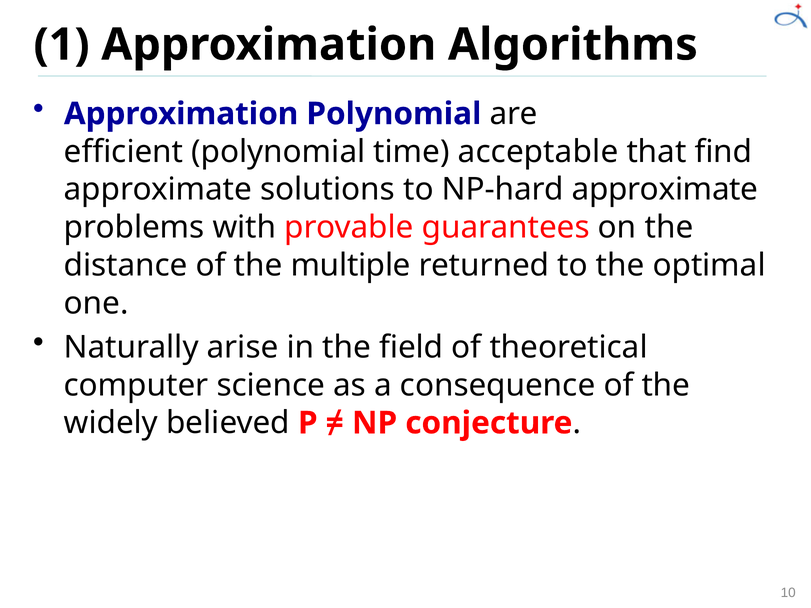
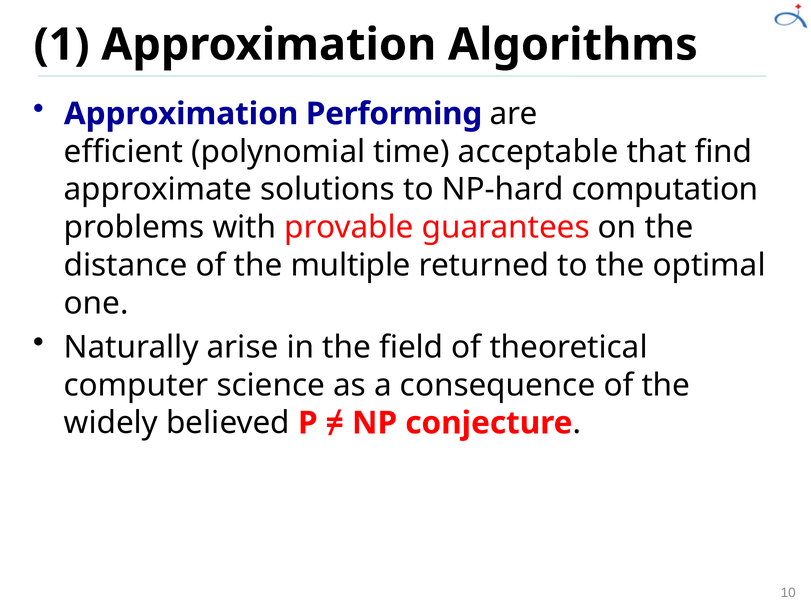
Approximation Polynomial: Polynomial -> Performing (394, 114)
NP-hard approximate: approximate -> computation (665, 190)
